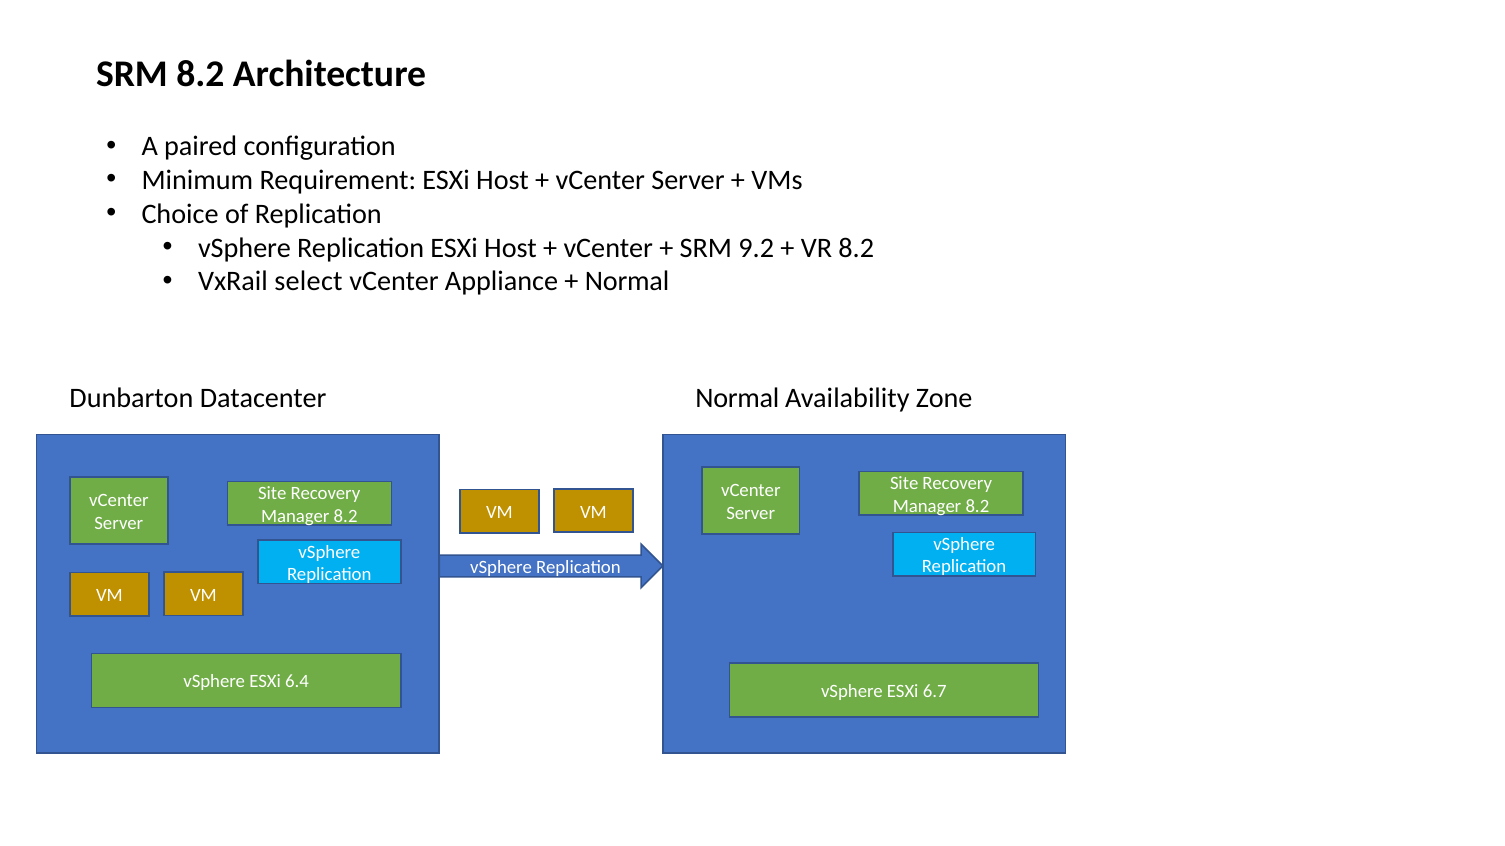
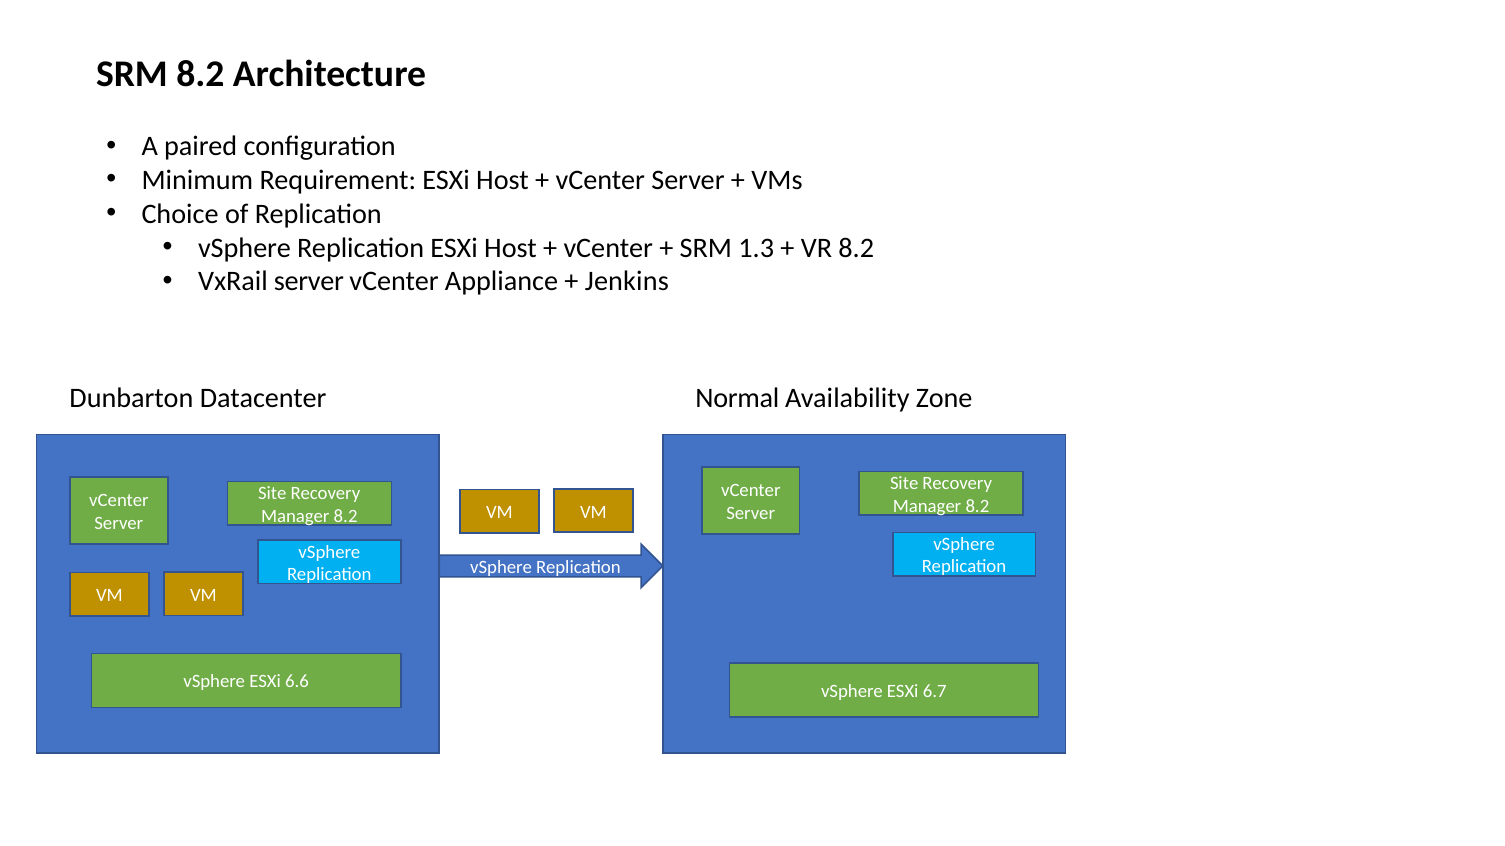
9.2: 9.2 -> 1.3 (756, 248)
VxRail select: select -> server (309, 282)
Normal: Normal -> Jenkins (627, 282)
6.4: 6.4 -> 6.6 (297, 682)
